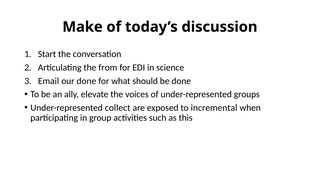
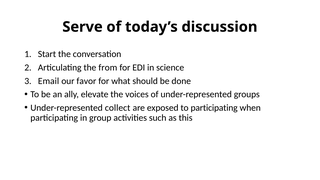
Make: Make -> Serve (82, 27)
our done: done -> favor (86, 81)
to incremental: incremental -> participating (214, 108)
